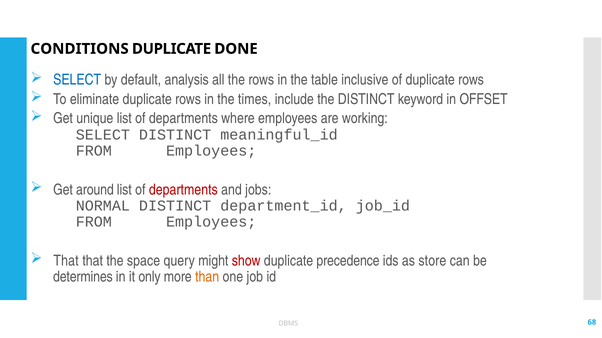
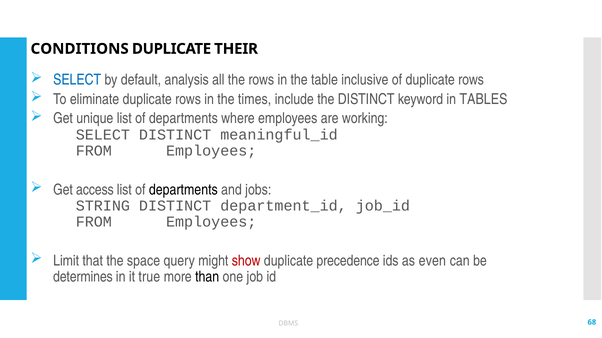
DONE: DONE -> THEIR (236, 49)
OFFSET: OFFSET -> TABLES (483, 99)
around: around -> access (95, 190)
departments colour: red -> black (183, 190)
NORMAL: NORMAL -> STRING (103, 206)
That: That -> Limit (66, 261)
store: store -> even (432, 261)
only: only -> true (149, 277)
than colour: orange -> black (207, 277)
